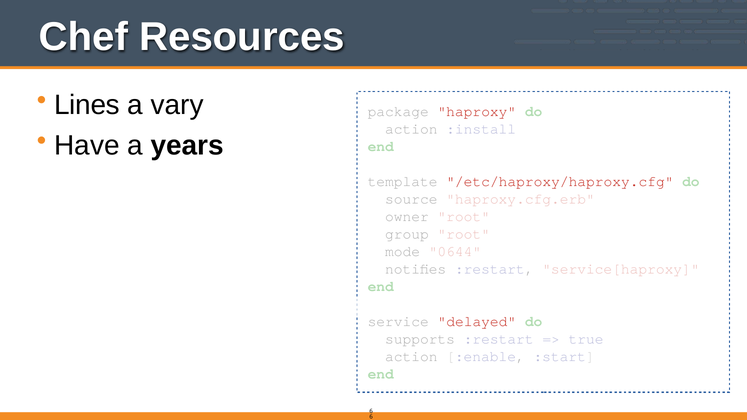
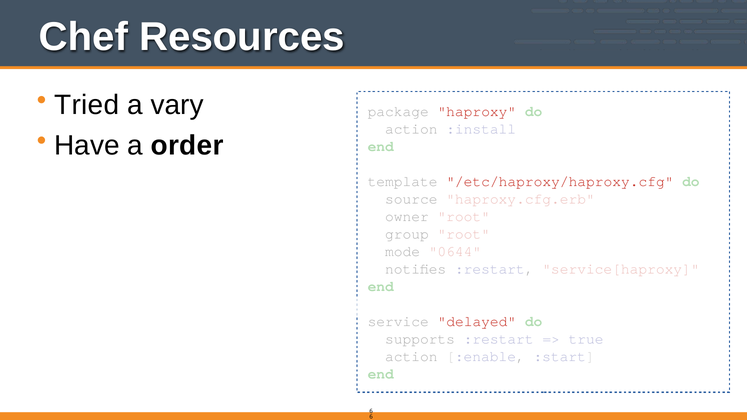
Lines: Lines -> Tried (87, 105)
years: years -> order (187, 146)
